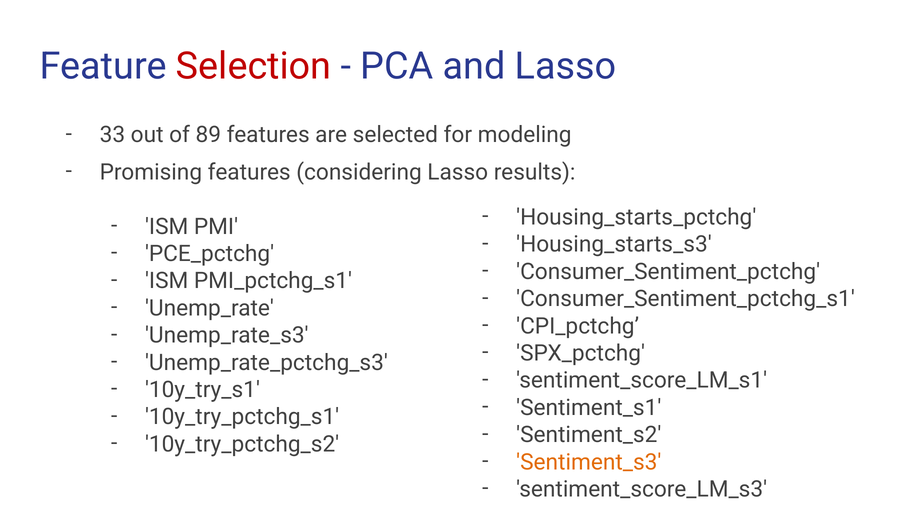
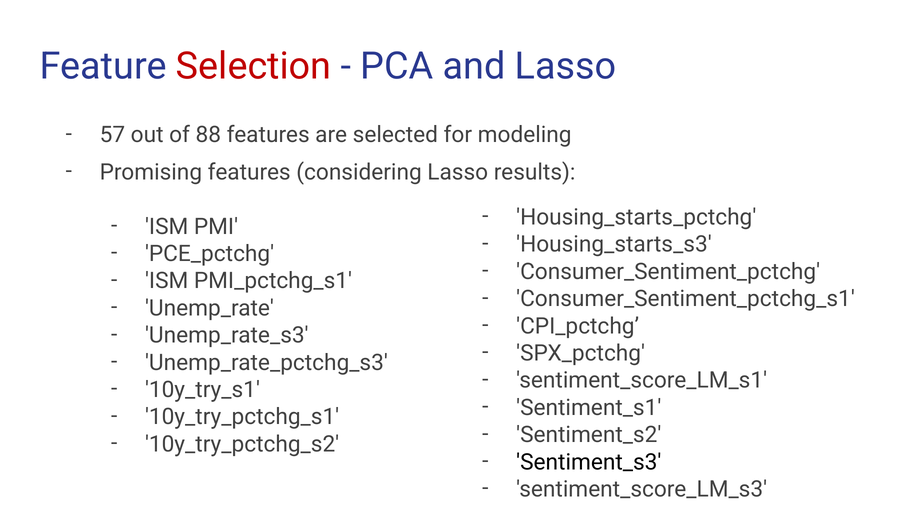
33: 33 -> 57 (112, 135)
89: 89 -> 88 (208, 135)
Sentiment_s3 colour: orange -> black (589, 462)
